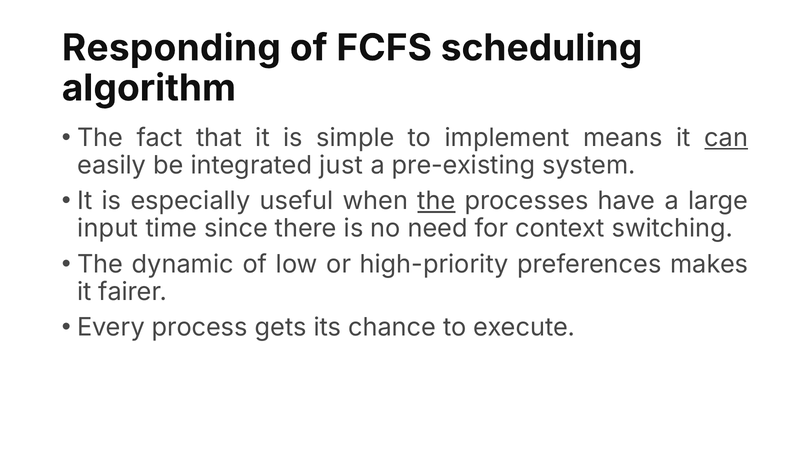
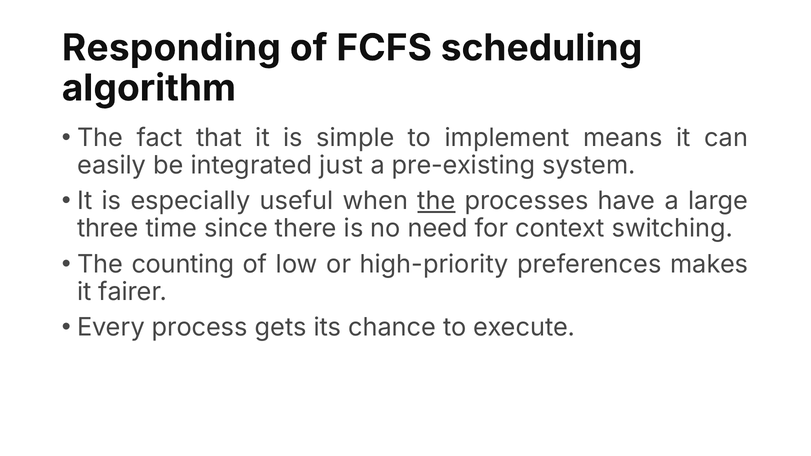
can underline: present -> none (726, 138)
input: input -> three (108, 229)
dynamic: dynamic -> counting (183, 264)
